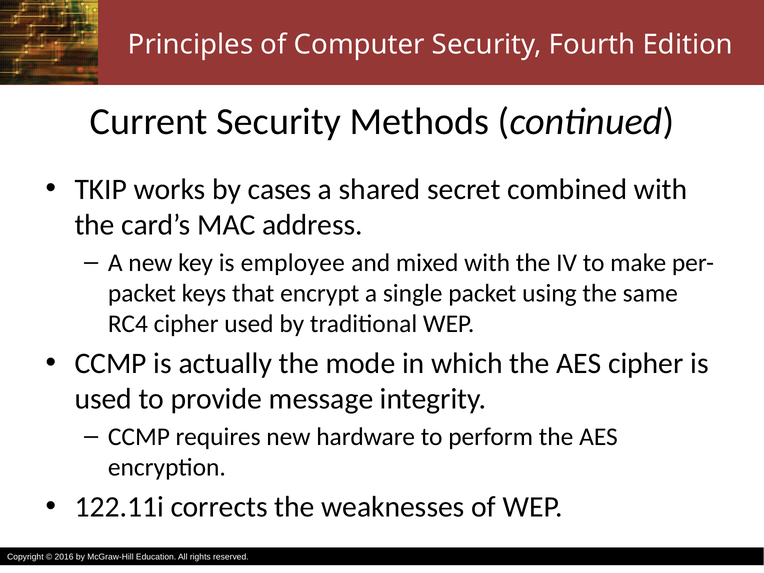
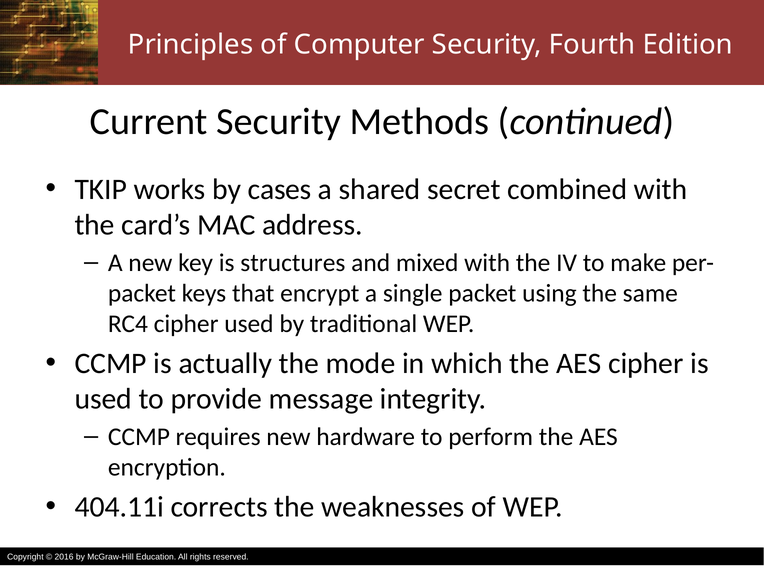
employee: employee -> structures (293, 263)
122.11i: 122.11i -> 404.11i (119, 507)
